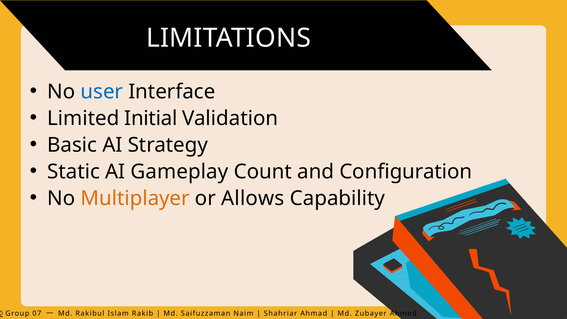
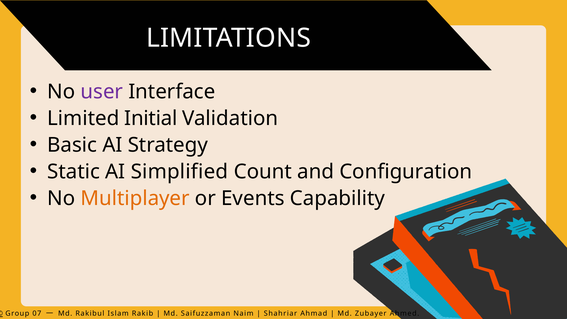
user colour: blue -> purple (102, 92)
Gameplay: Gameplay -> Simplified (179, 172)
Allows: Allows -> Events (253, 198)
